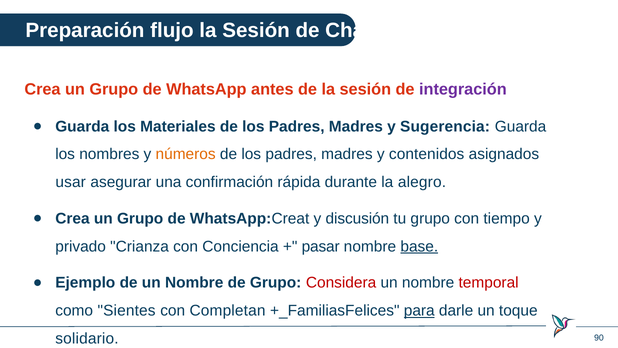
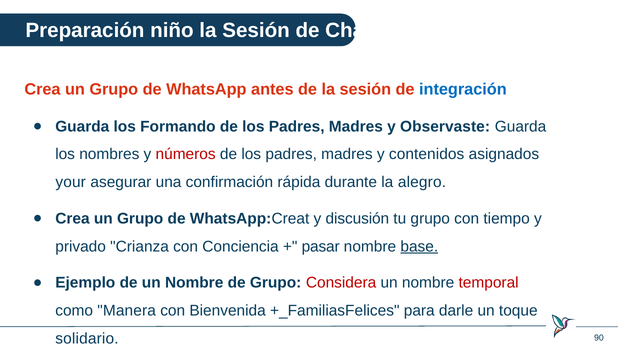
flujo: flujo -> niño (172, 30)
integración colour: purple -> blue (463, 89)
Materiales: Materiales -> Formando (178, 126)
Sugerencia: Sugerencia -> Observaste (445, 126)
números colour: orange -> red (186, 154)
usar: usar -> your (71, 182)
Sientes: Sientes -> Manera (127, 310)
Completan: Completan -> Bienvenida (228, 310)
para underline: present -> none (419, 310)
